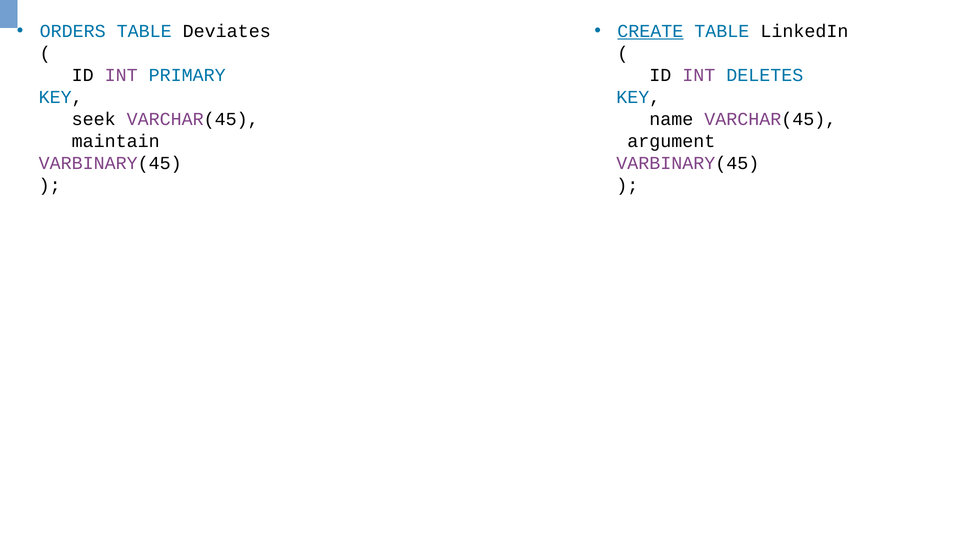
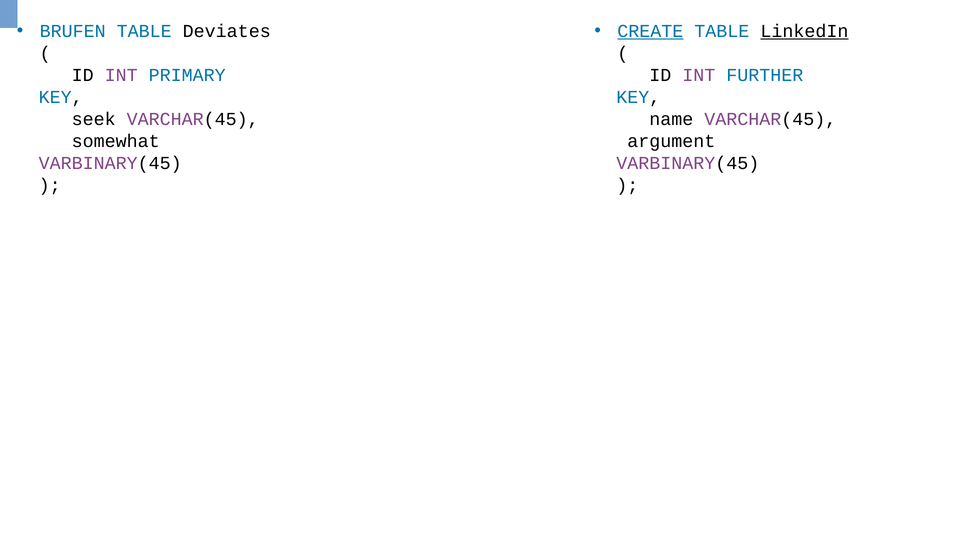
ORDERS: ORDERS -> BRUFEN (73, 31)
LinkedIn underline: none -> present (804, 31)
DELETES: DELETES -> FURTHER (765, 75)
maintain: maintain -> somewhat (116, 141)
